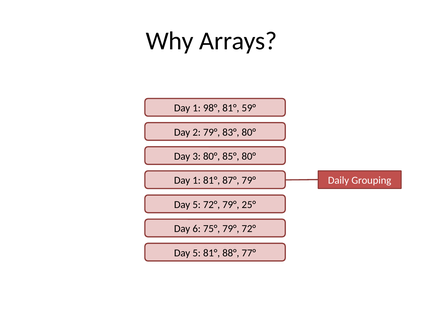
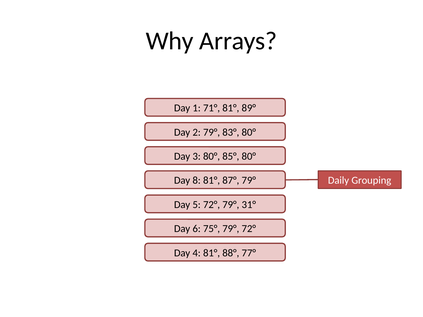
98°: 98° -> 71° (212, 108)
59°: 59° -> 89° (249, 108)
1: 1 -> 8 (197, 181)
25°: 25° -> 31° (249, 205)
5: 5 -> 4 (197, 253)
